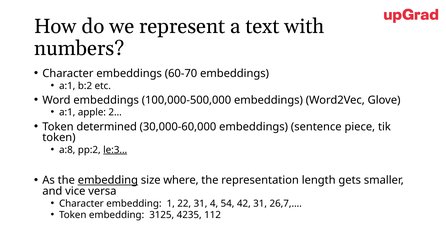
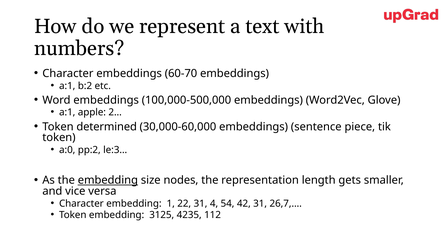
a:8: a:8 -> a:0 (67, 150)
le:3… underline: present -> none (115, 150)
where: where -> nodes (181, 180)
